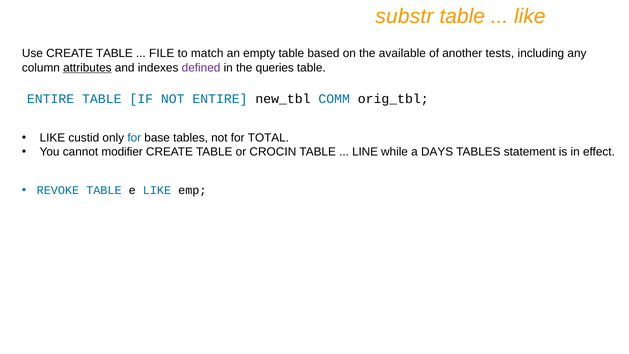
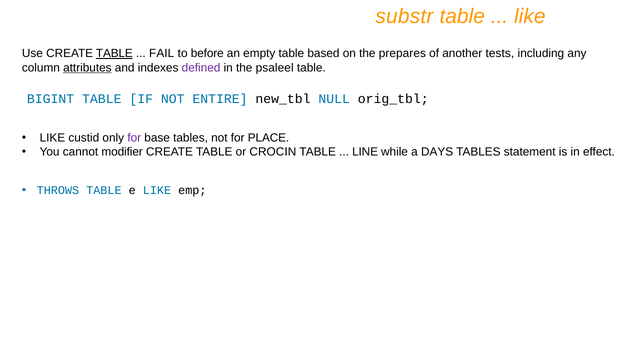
TABLE underline: none -> present (114, 53)
FILE: FILE -> FAIL (162, 53)
match: match -> before (207, 53)
available: available -> prepares (402, 53)
queries: queries -> psaleel (275, 68)
ENTIRE: ENTIRE -> BIGINT (51, 99)
COMM: COMM -> NULL (334, 99)
for colour: blue -> purple (134, 138)
TOTAL: TOTAL -> PLACE (268, 138)
REVOKE: REVOKE -> THROWS (58, 190)
